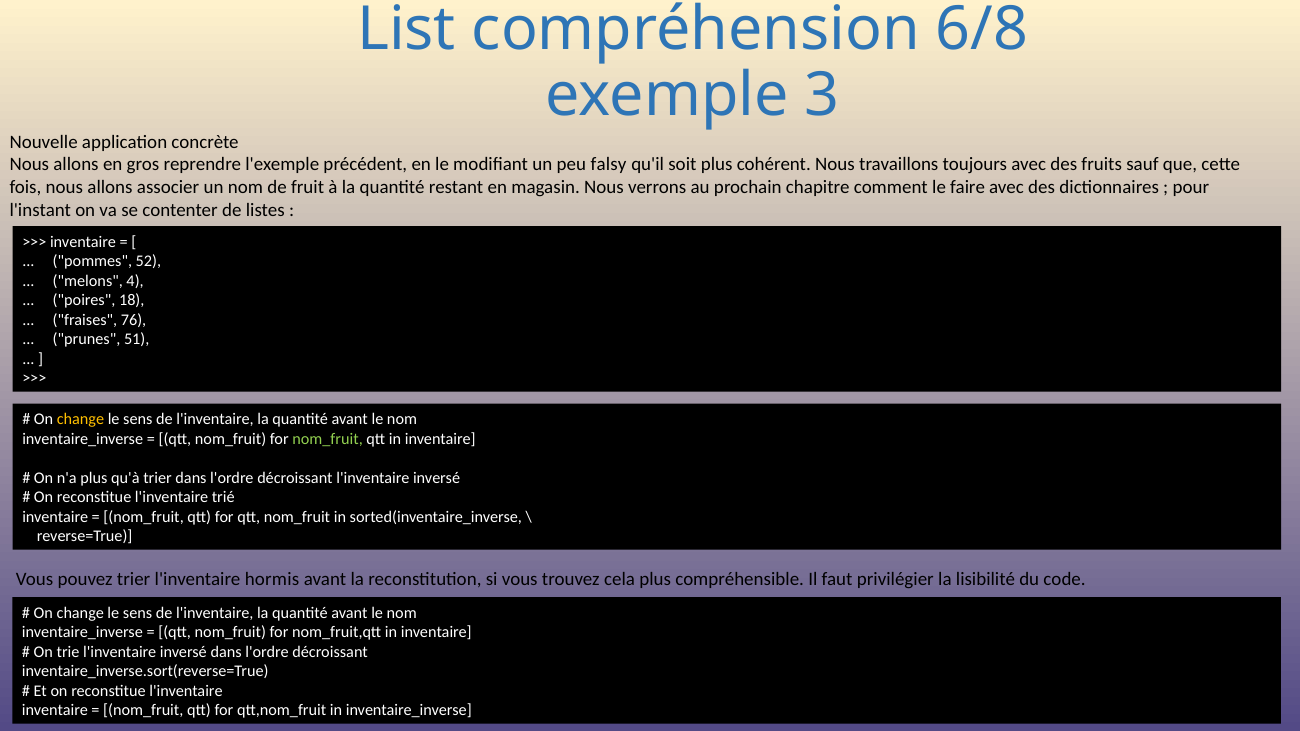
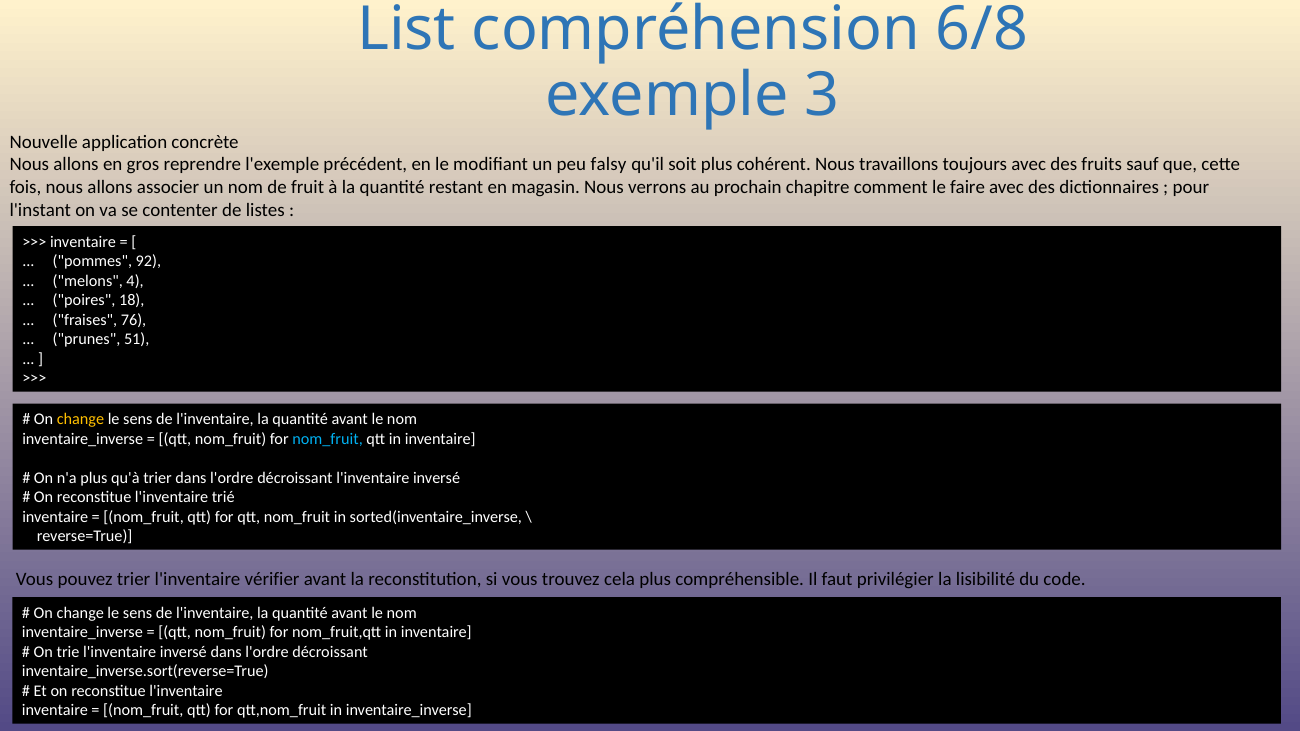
52: 52 -> 92 (148, 261)
nom_fruit colour: light green -> light blue (328, 439)
hormis: hormis -> vérifier (272, 580)
